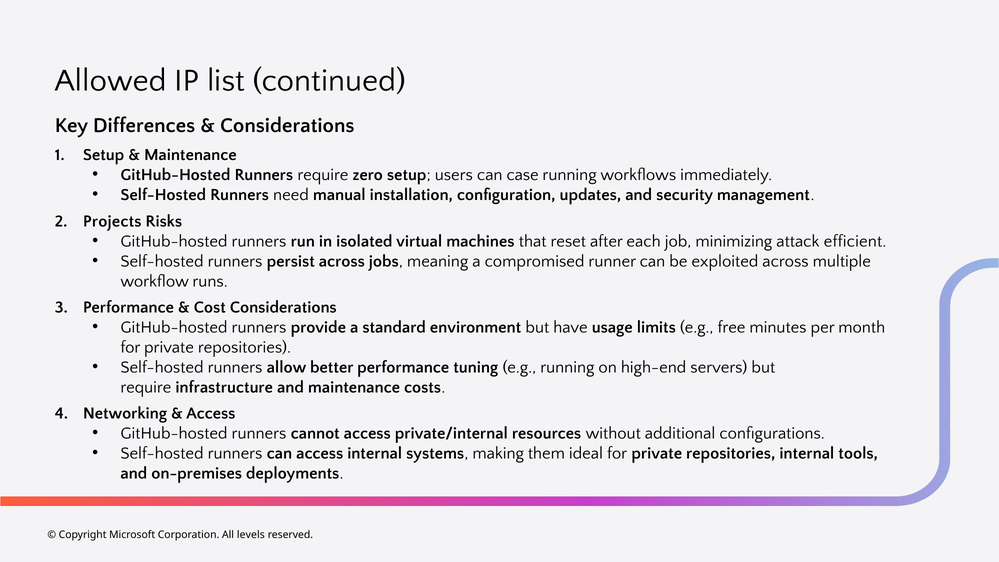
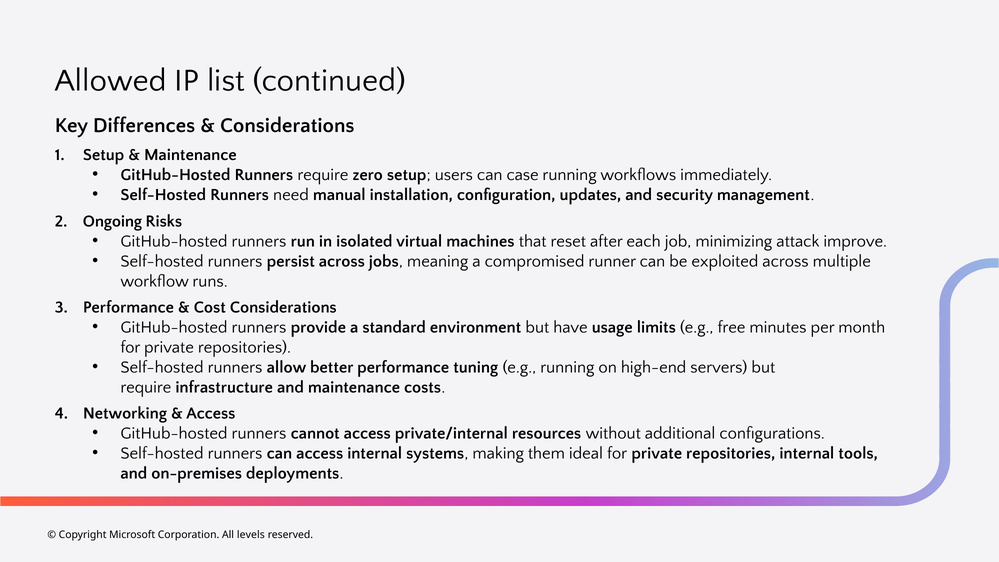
Projects: Projects -> Ongoing (112, 221)
efficient: efficient -> improve (855, 241)
